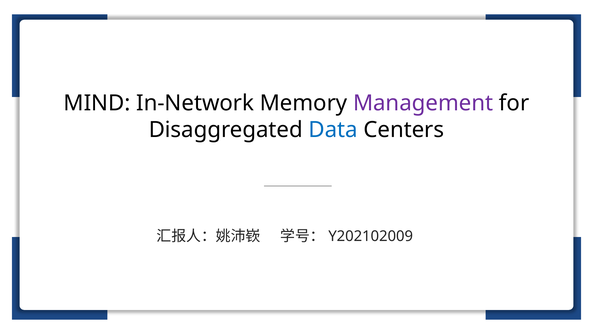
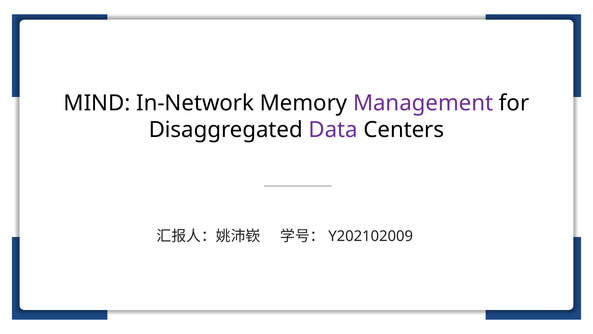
Data colour: blue -> purple (333, 130)
